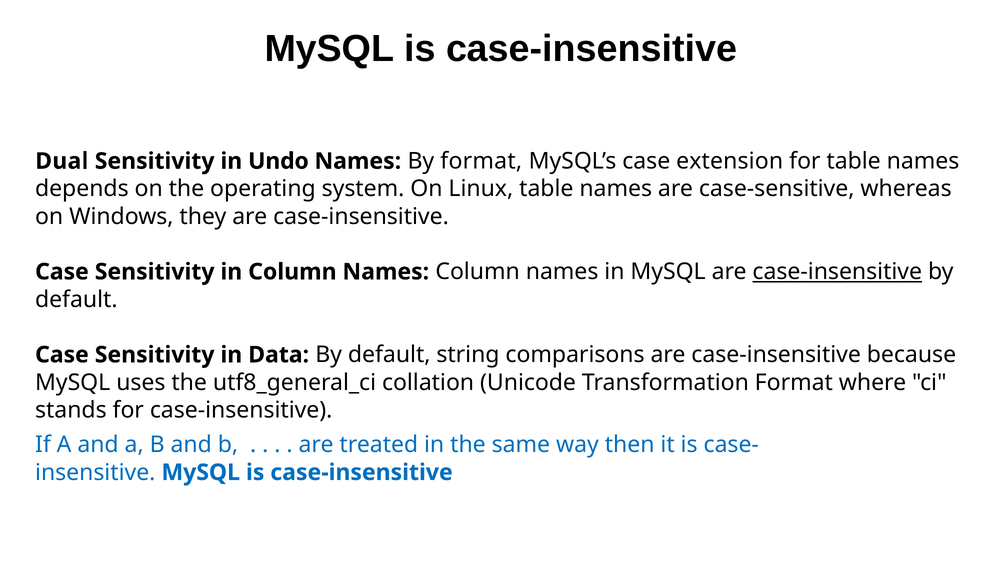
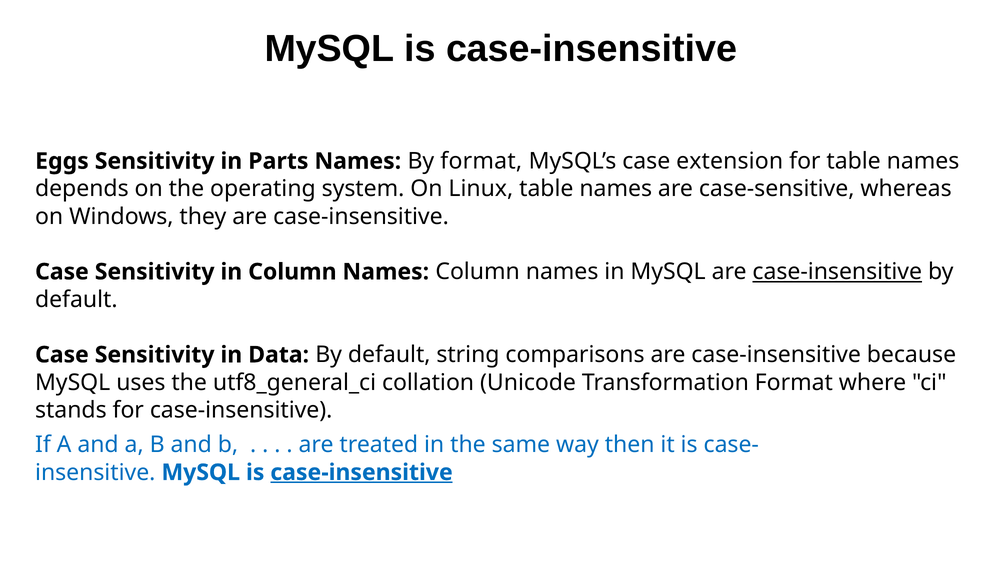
Dual: Dual -> Eggs (62, 161)
Undo: Undo -> Parts (278, 161)
case-insensitive underline: none -> present (362, 472)
